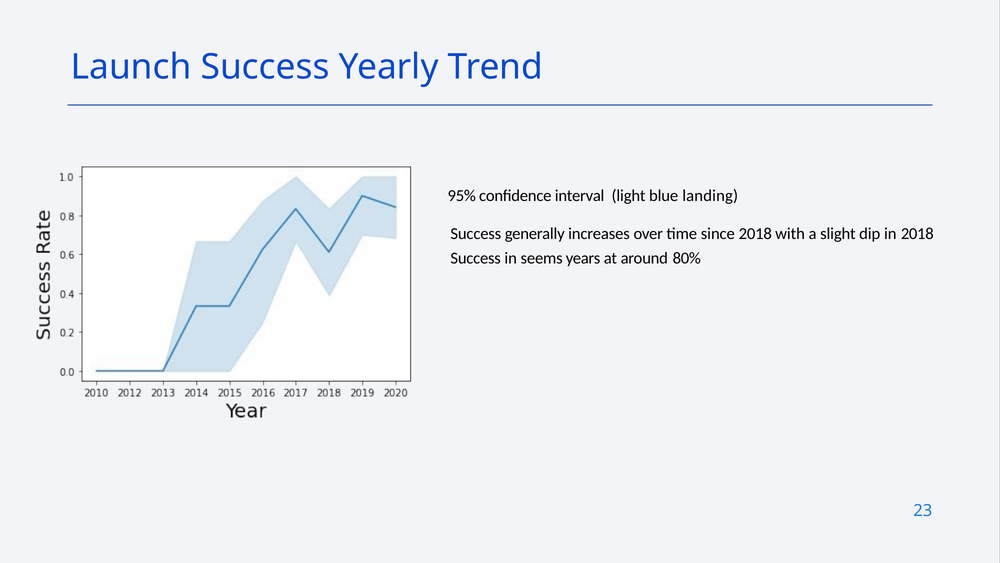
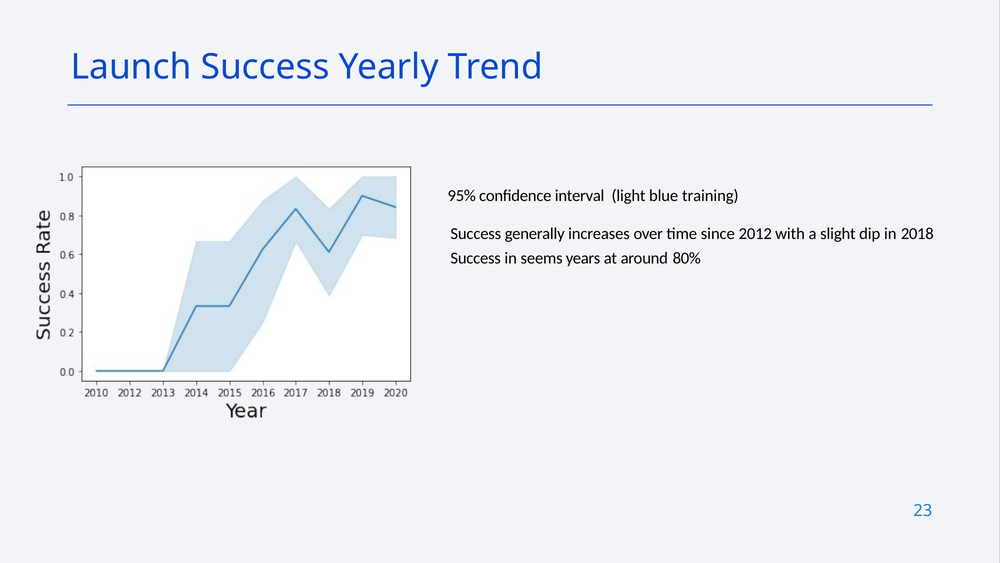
landing: landing -> training (710, 196)
since 2018: 2018 -> 2012 (755, 234)
